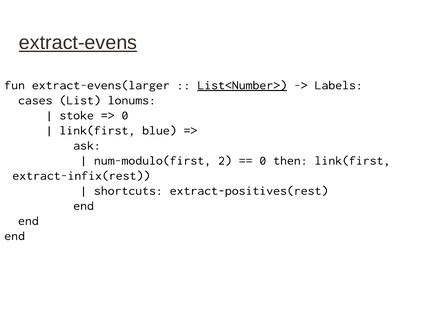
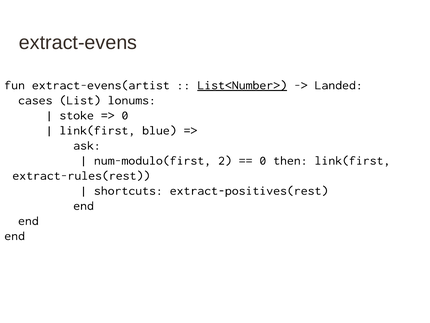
extract-evens underline: present -> none (78, 43)
extract-evens(larger: extract-evens(larger -> extract-evens(artist (101, 85)
Labels: Labels -> Landed (339, 85)
extract-infix(rest: extract-infix(rest -> extract-rules(rest (81, 175)
